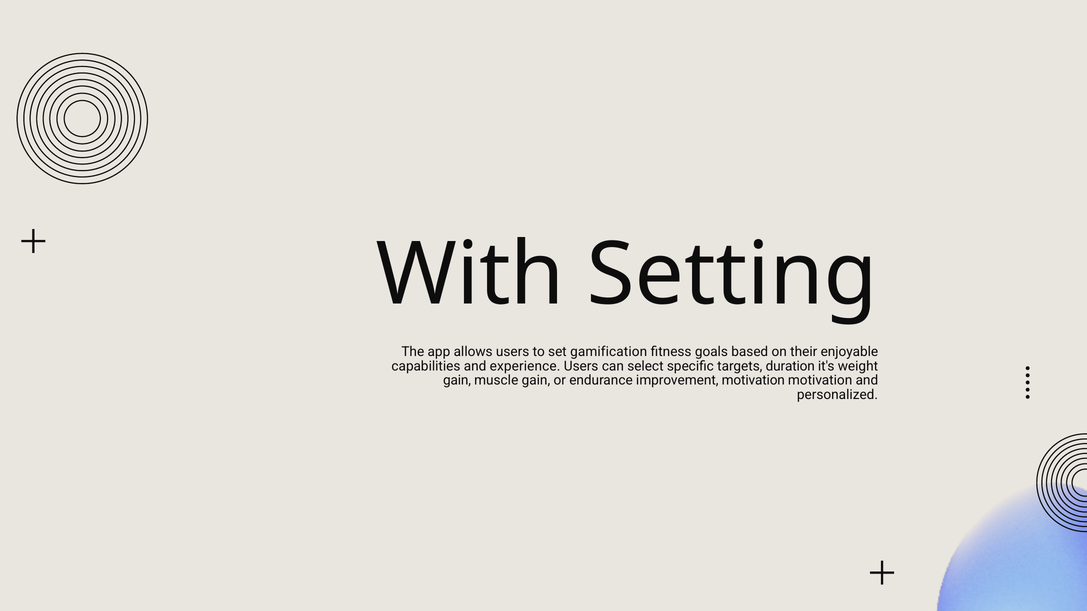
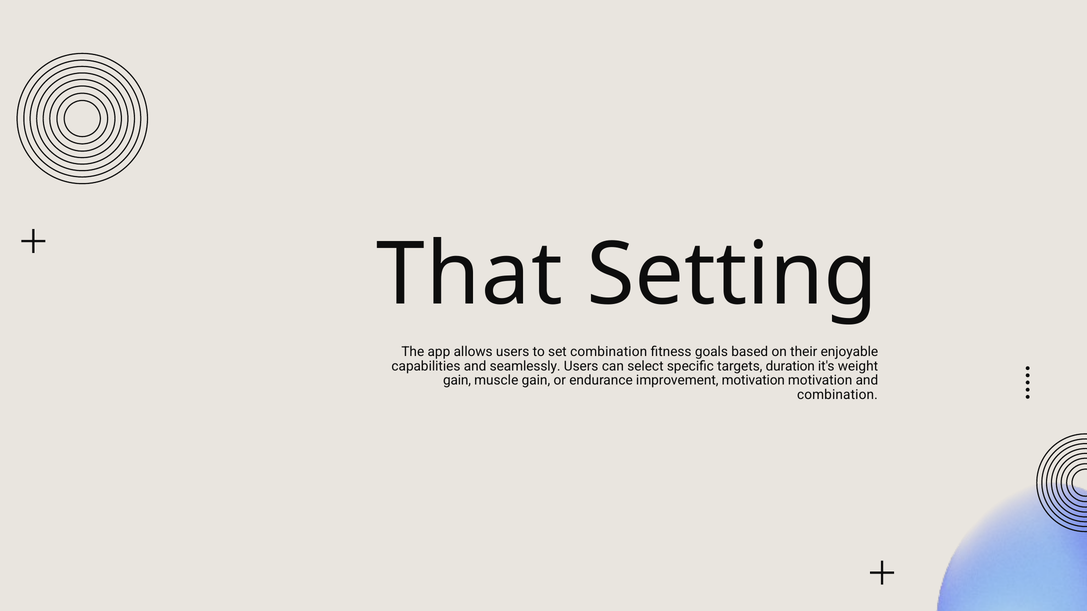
With: With -> That (470, 275)
set gamification: gamification -> combination (609, 352)
experience: experience -> seamlessly (525, 366)
personalized: personalized -> combination (837, 395)
